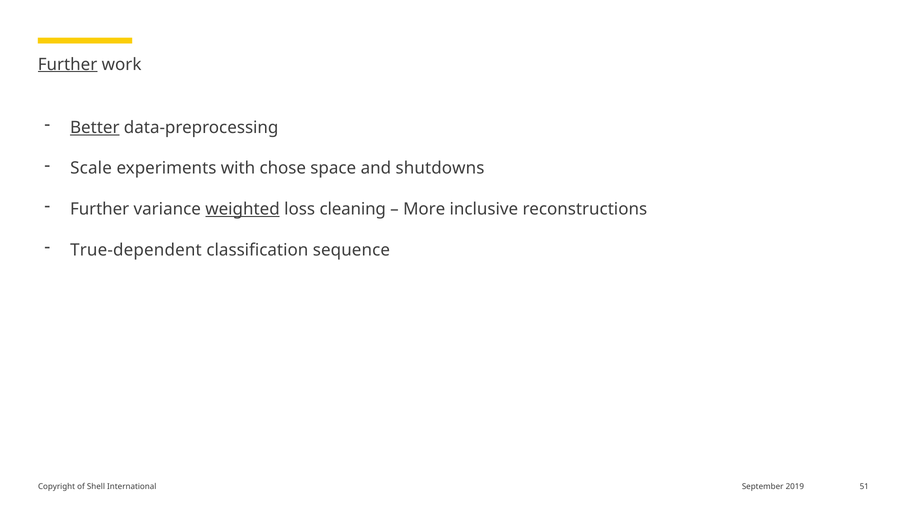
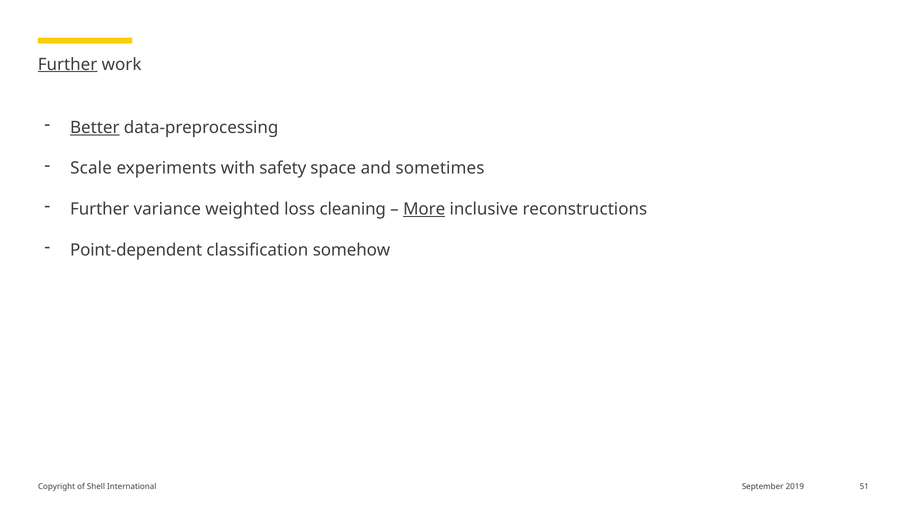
chose: chose -> safety (283, 168)
shutdowns: shutdowns -> sometimes (440, 168)
weighted underline: present -> none (243, 209)
More underline: none -> present (424, 209)
True-dependent: True-dependent -> Point-dependent (136, 250)
sequence: sequence -> somehow (351, 250)
